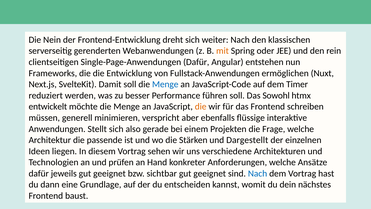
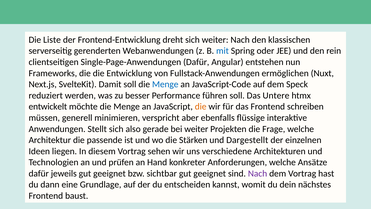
Nein: Nein -> Liste (52, 40)
mit colour: orange -> blue (222, 51)
Timer: Timer -> Speck (297, 84)
Sowohl: Sowohl -> Untere (276, 95)
bei einem: einem -> weiter (196, 129)
Nach colour: blue -> purple (258, 173)
